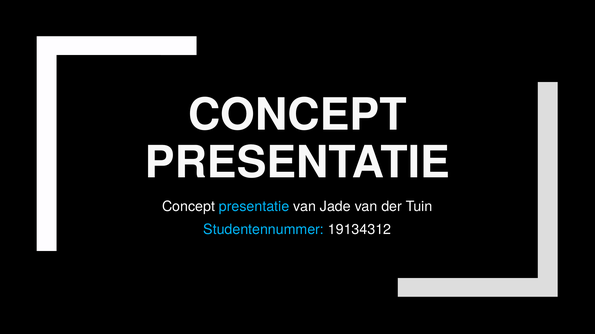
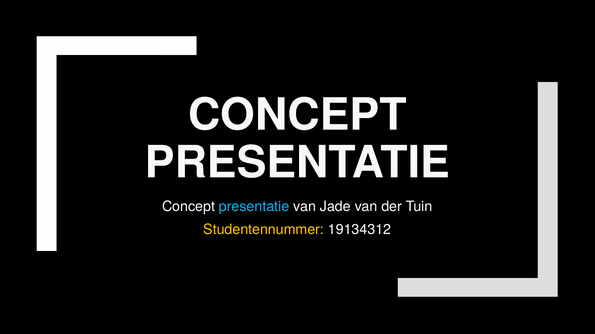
Studentennummer colour: light blue -> yellow (264, 230)
